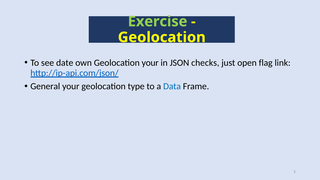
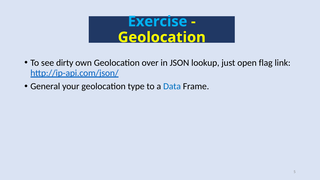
Exercise colour: light green -> light blue (158, 21)
date: date -> dirty (65, 63)
Geolocation your: your -> over (150, 63)
checks: checks -> lookup (205, 63)
